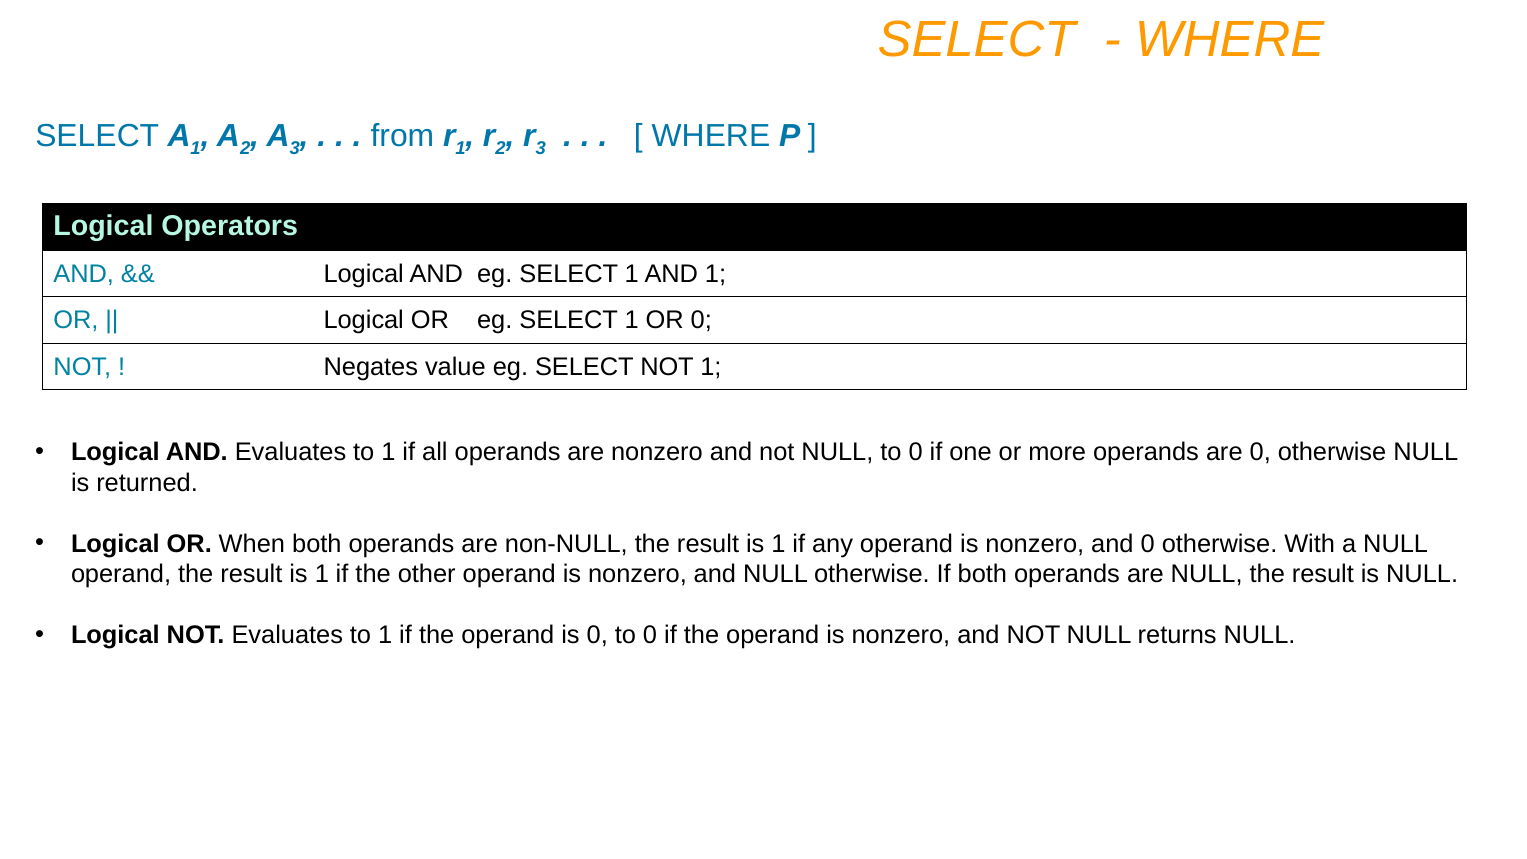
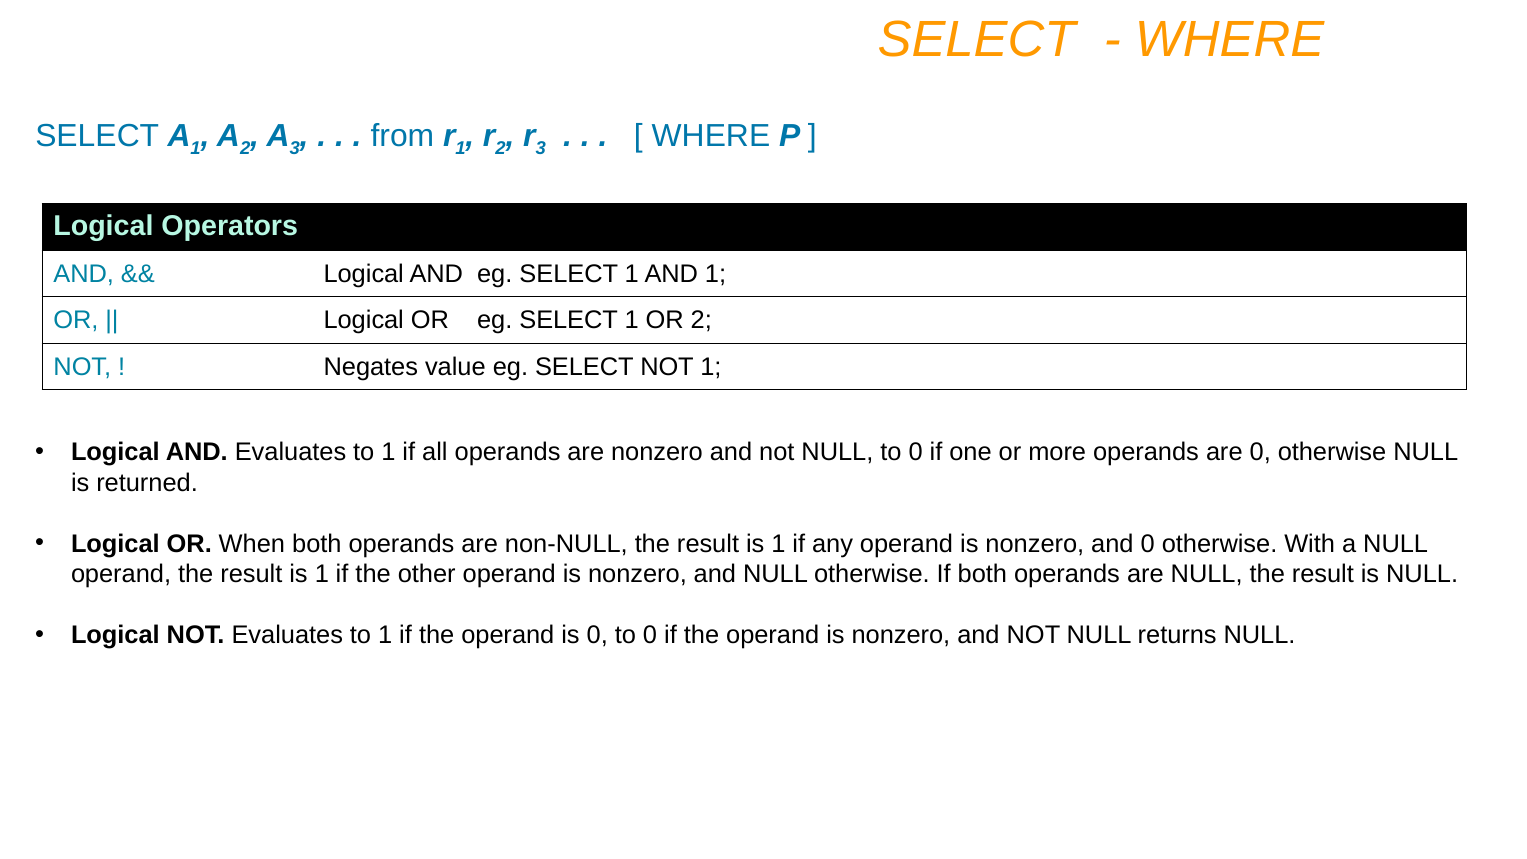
OR 0: 0 -> 2 (701, 320)
